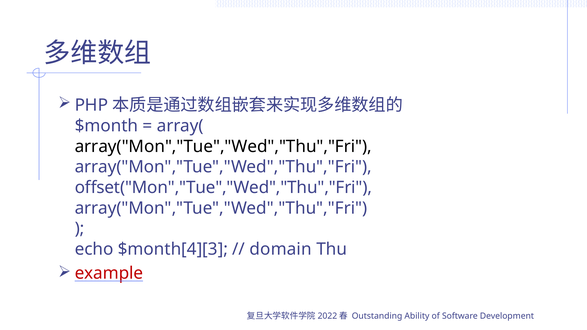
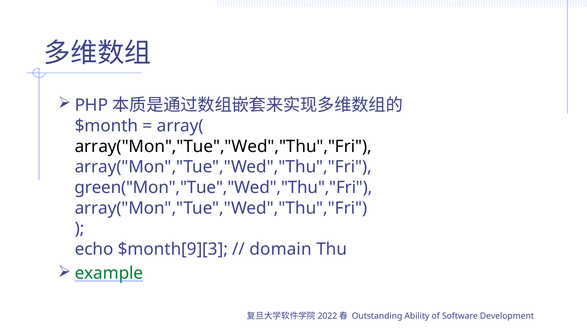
offset("Mon","Tue","Wed","Thu","Fri: offset("Mon","Tue","Wed","Thu","Fri -> green("Mon","Tue","Wed","Thu","Fri (223, 188)
$month[4][3: $month[4][3 -> $month[9][3 (173, 249)
example colour: red -> green (109, 273)
